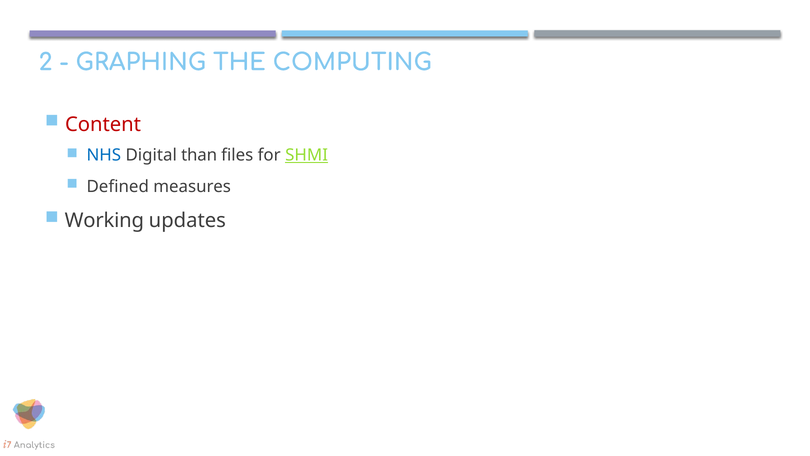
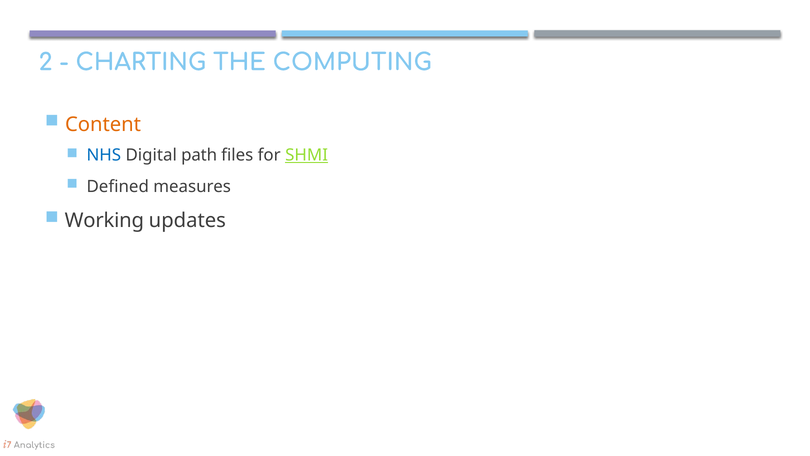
GRAPHING: GRAPHING -> CHARTING (141, 62)
Content colour: red -> orange (103, 124)
than: than -> path (199, 155)
